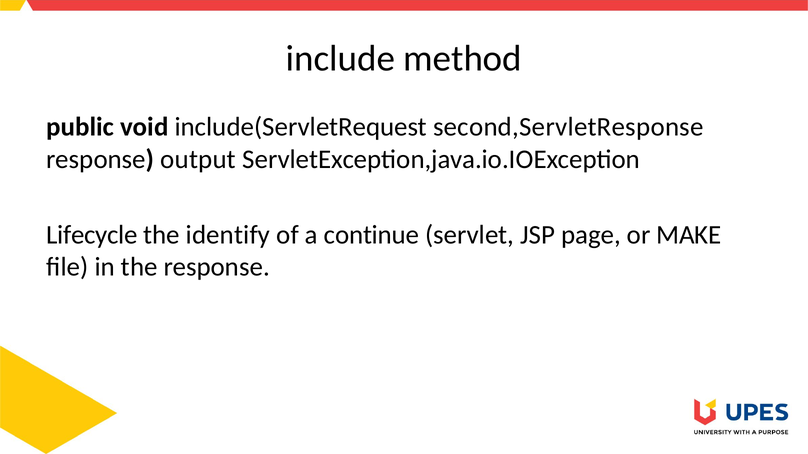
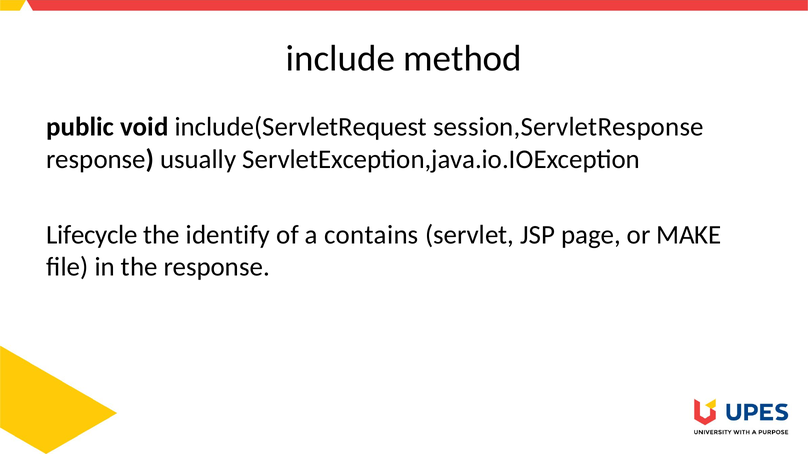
second,ServletResponse: second,ServletResponse -> session,ServletResponse (568, 127)
output: output -> usually (198, 159)
continue: continue -> contains (371, 235)
